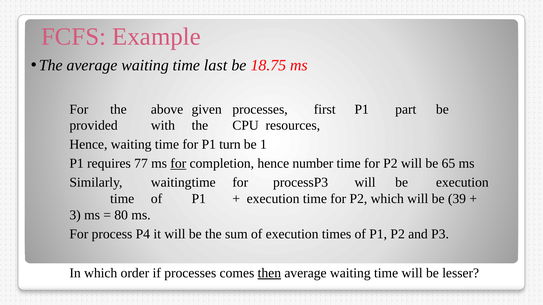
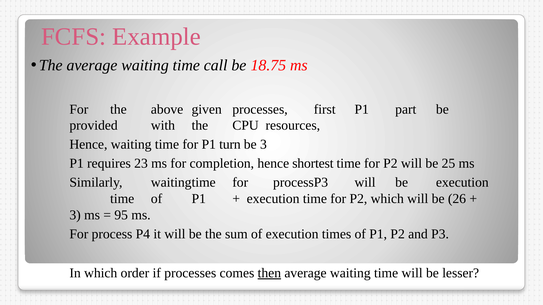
last: last -> call (216, 65)
be 1: 1 -> 3 (263, 145)
77: 77 -> 23 (141, 164)
for underline: present -> none (178, 164)
number: number -> shortest (313, 164)
65: 65 -> 25 (448, 164)
39: 39 -> 26 (457, 199)
80: 80 -> 95 (121, 215)
